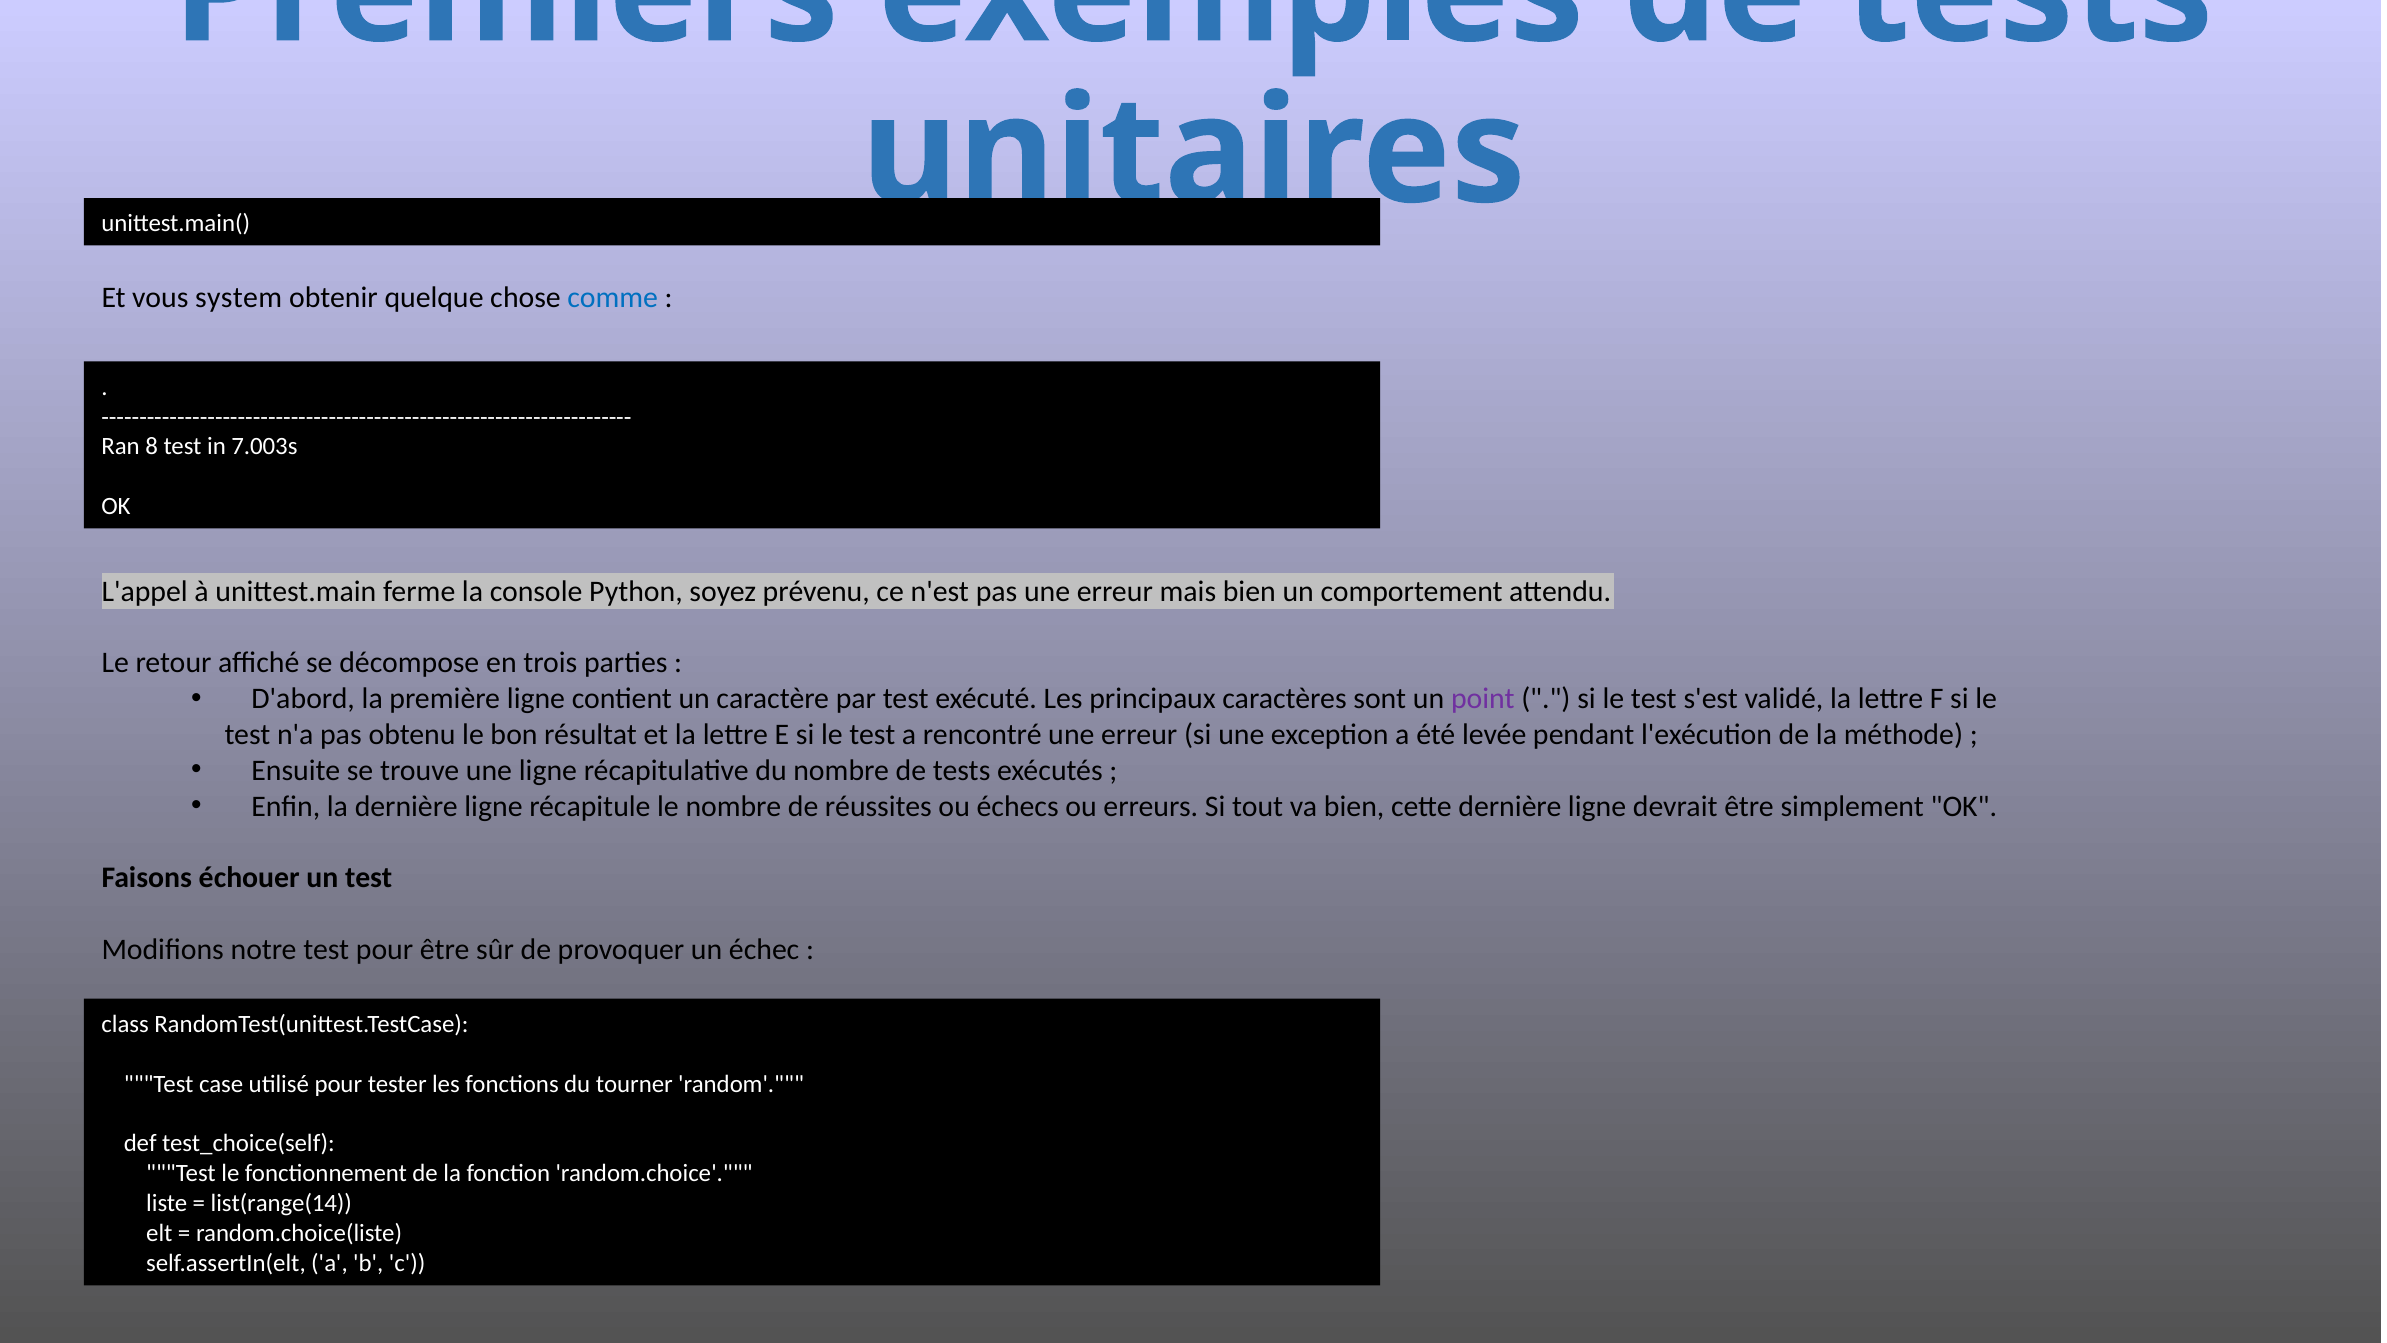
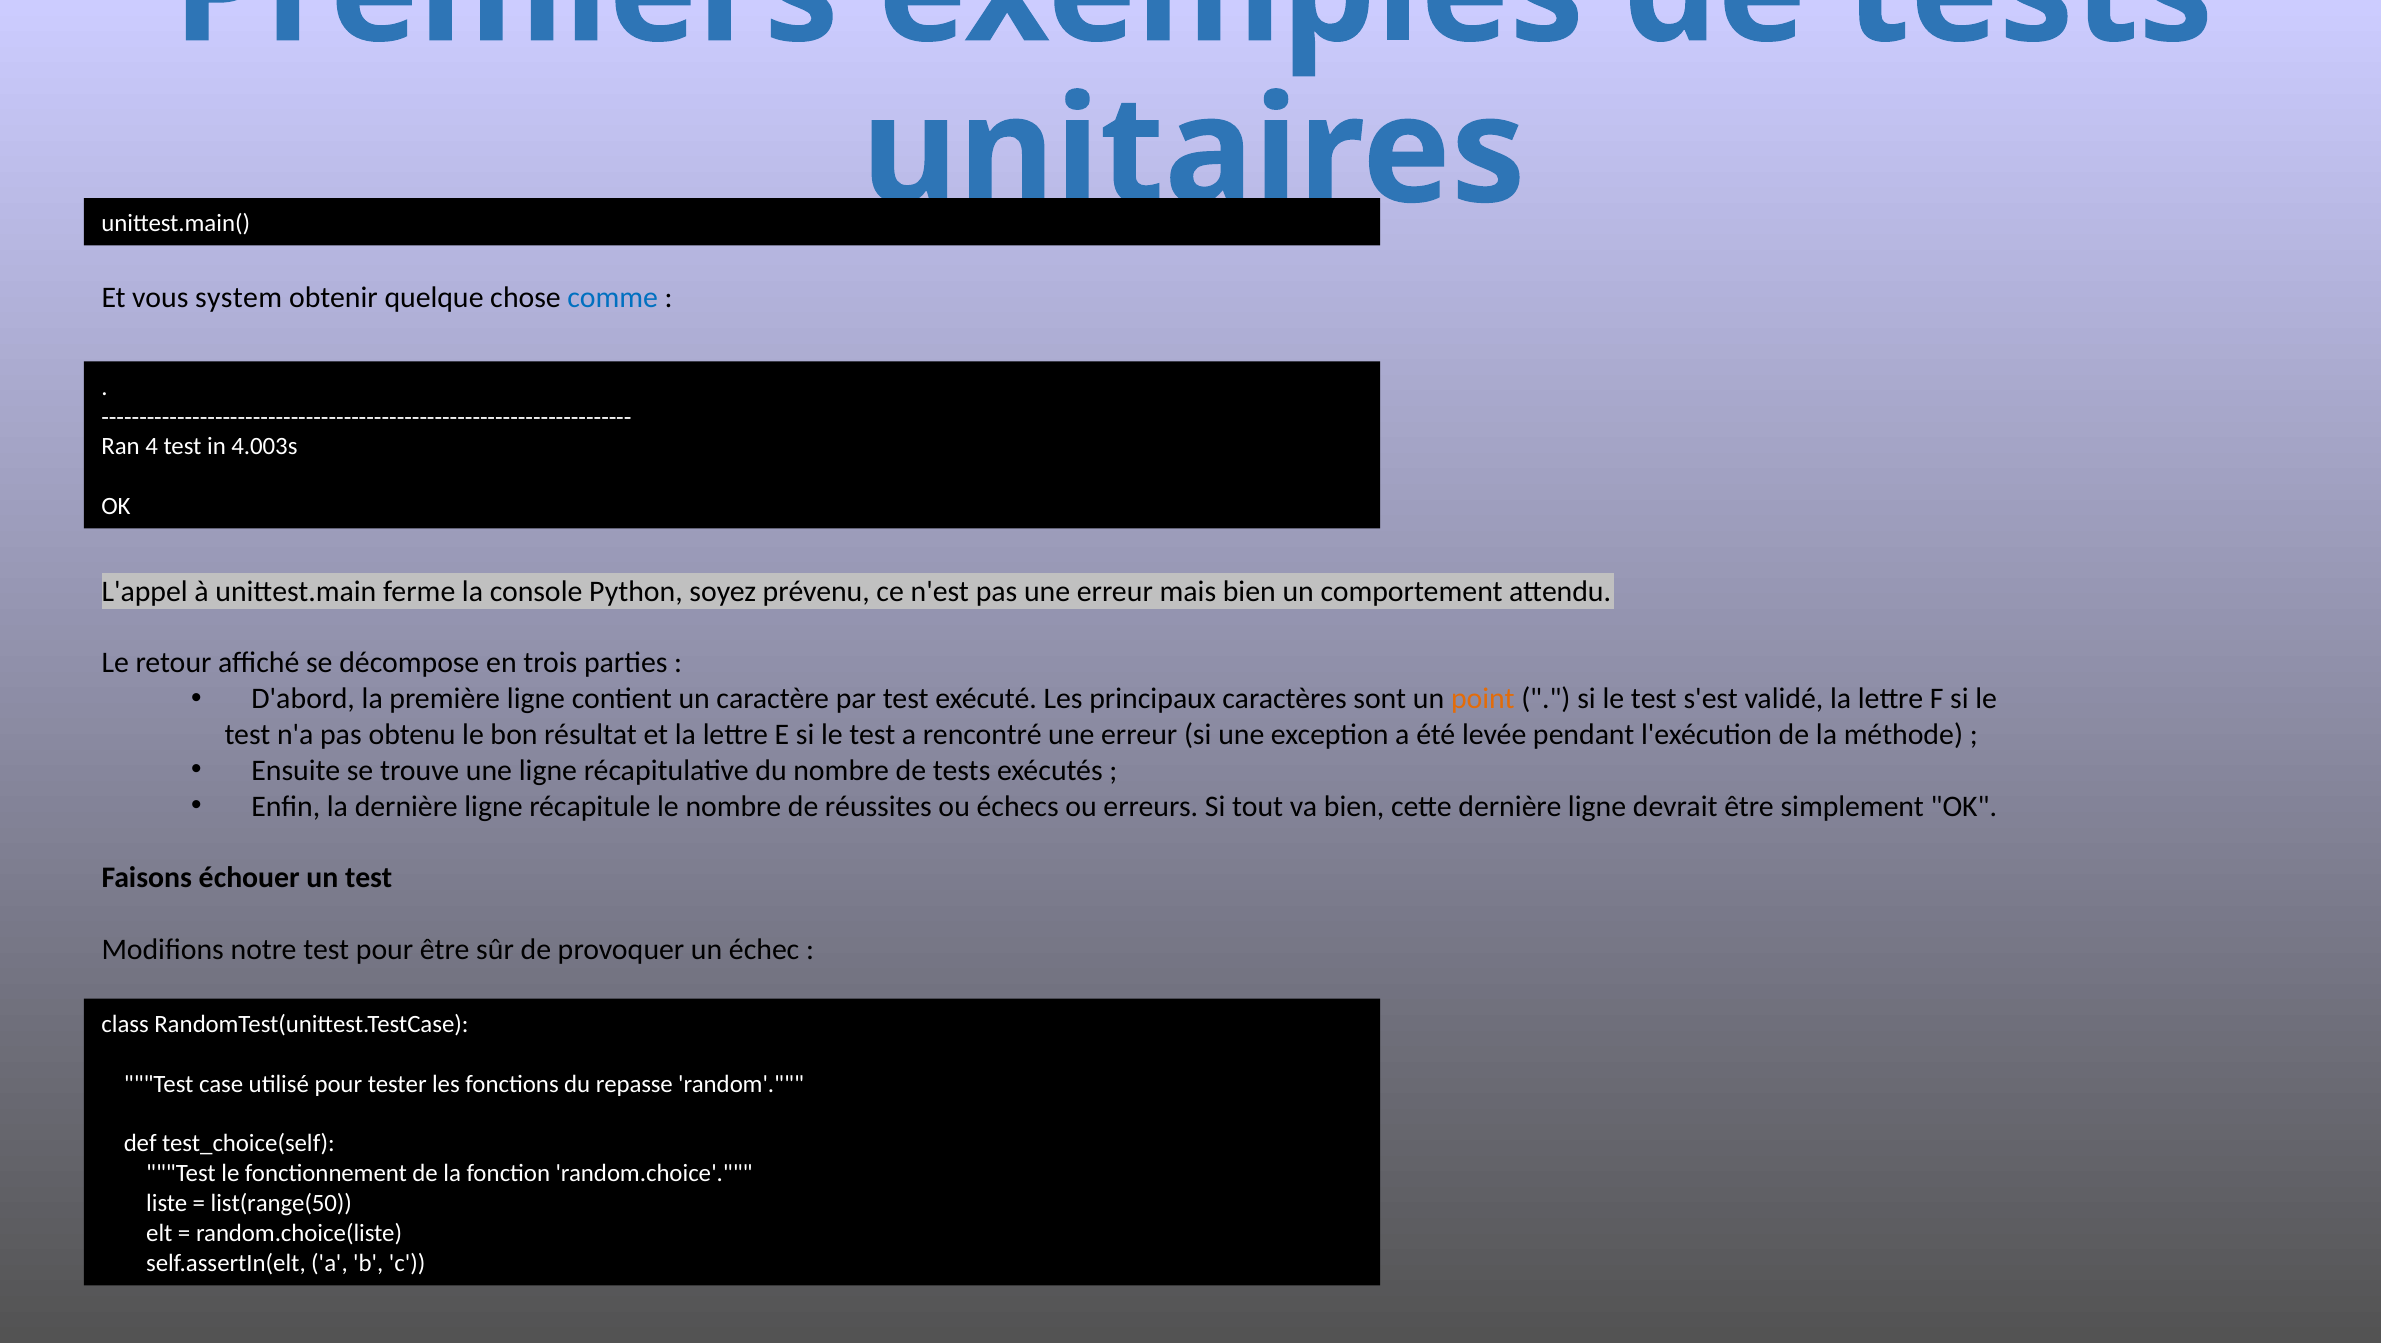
8: 8 -> 4 (152, 447)
7.003s: 7.003s -> 4.003s (264, 447)
point colour: purple -> orange (1483, 699)
tourner: tourner -> repasse (634, 1084)
list(range(14: list(range(14 -> list(range(50 (281, 1203)
